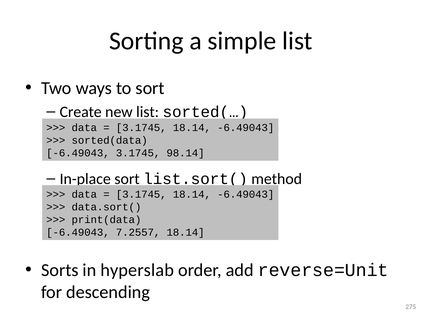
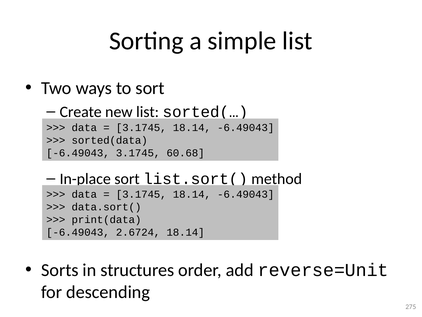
98.14: 98.14 -> 60.68 (186, 153)
7.2557: 7.2557 -> 2.6724 (138, 232)
hyperslab: hyperslab -> structures (137, 270)
